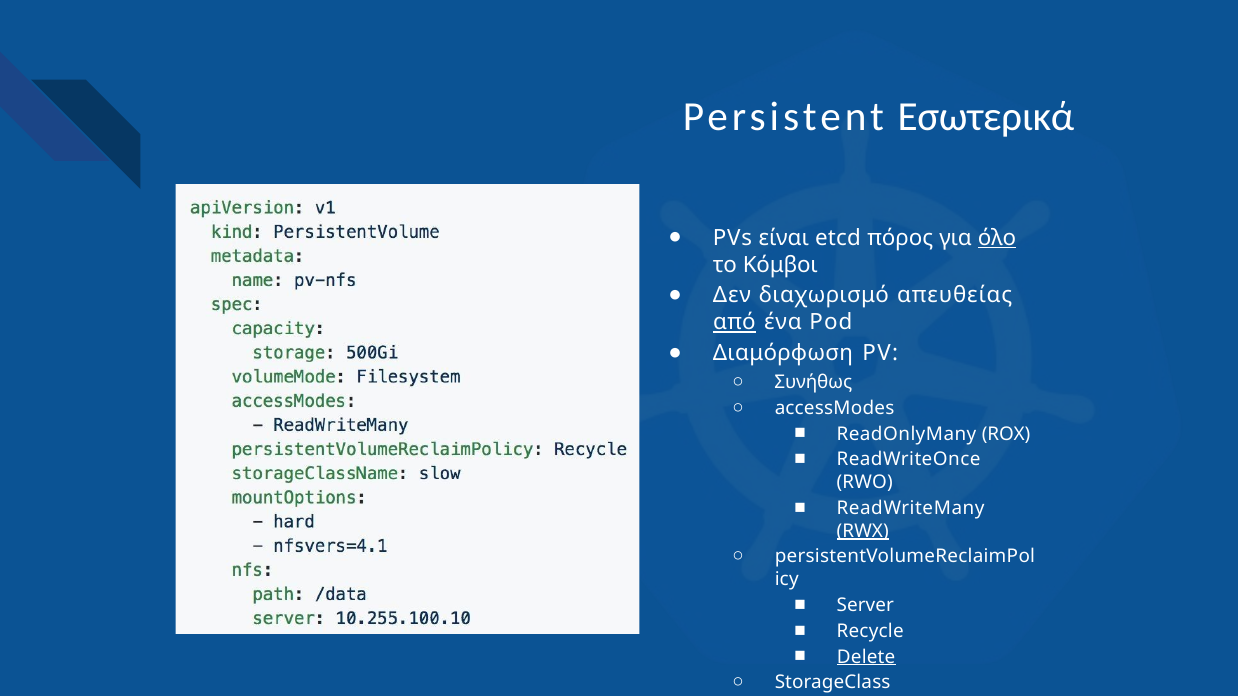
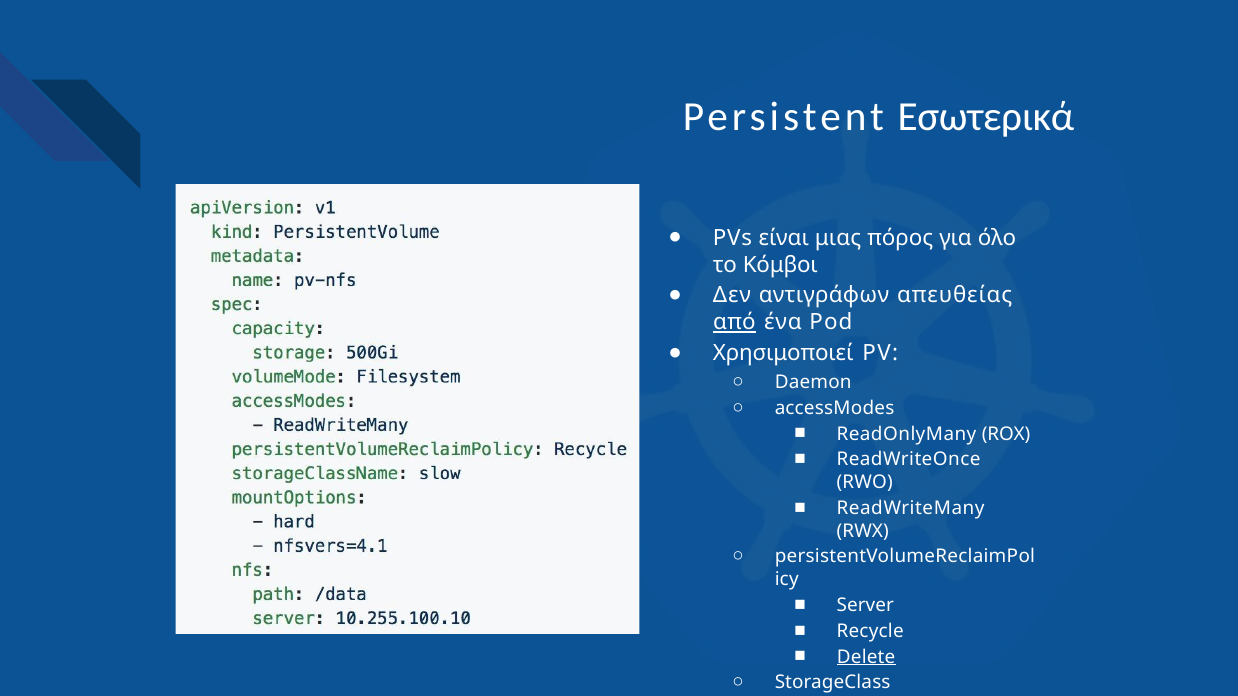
etcd: etcd -> μιας (838, 238)
όλο underline: present -> none (997, 238)
διαχωρισμό: διαχωρισμό -> αντιγράφων (824, 296)
Διαμόρφωση: Διαμόρφωση -> Χρησιμοποιεί (783, 354)
Συνήθως: Συνήθως -> Daemon (813, 382)
RWX underline: present -> none (863, 531)
